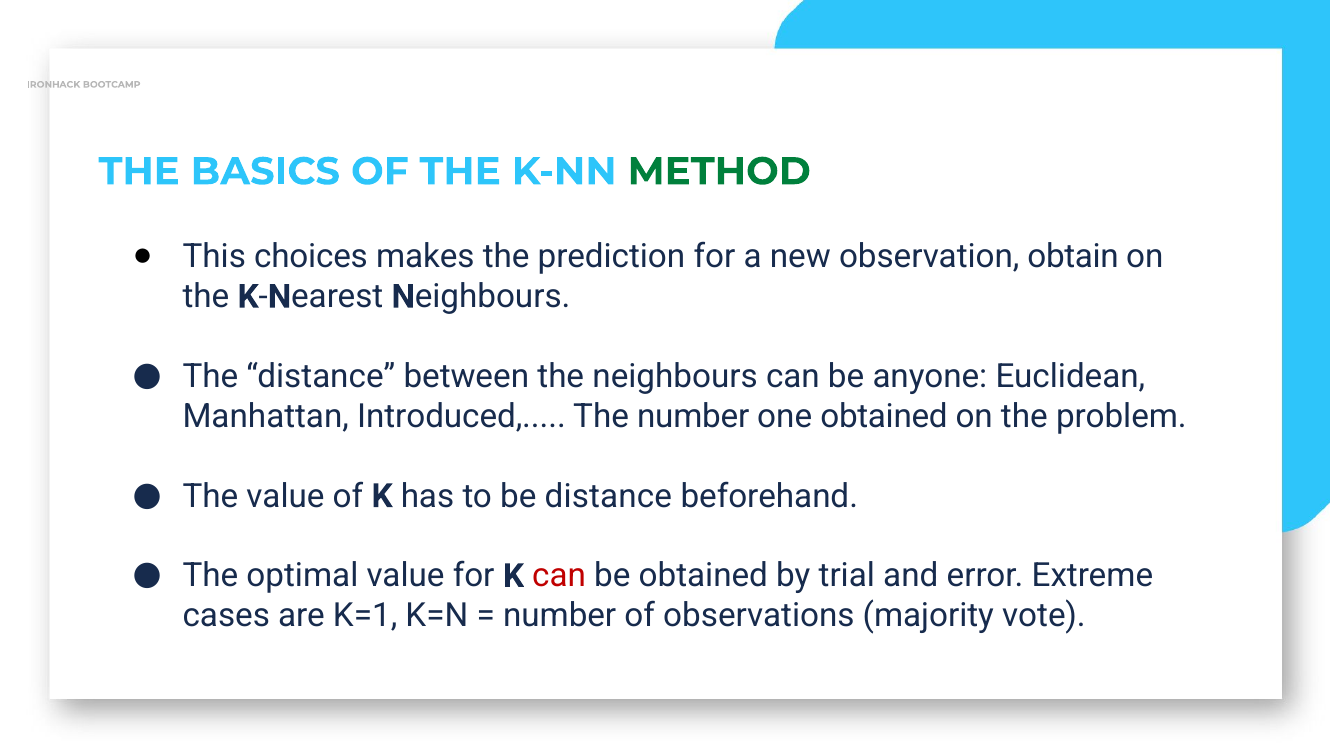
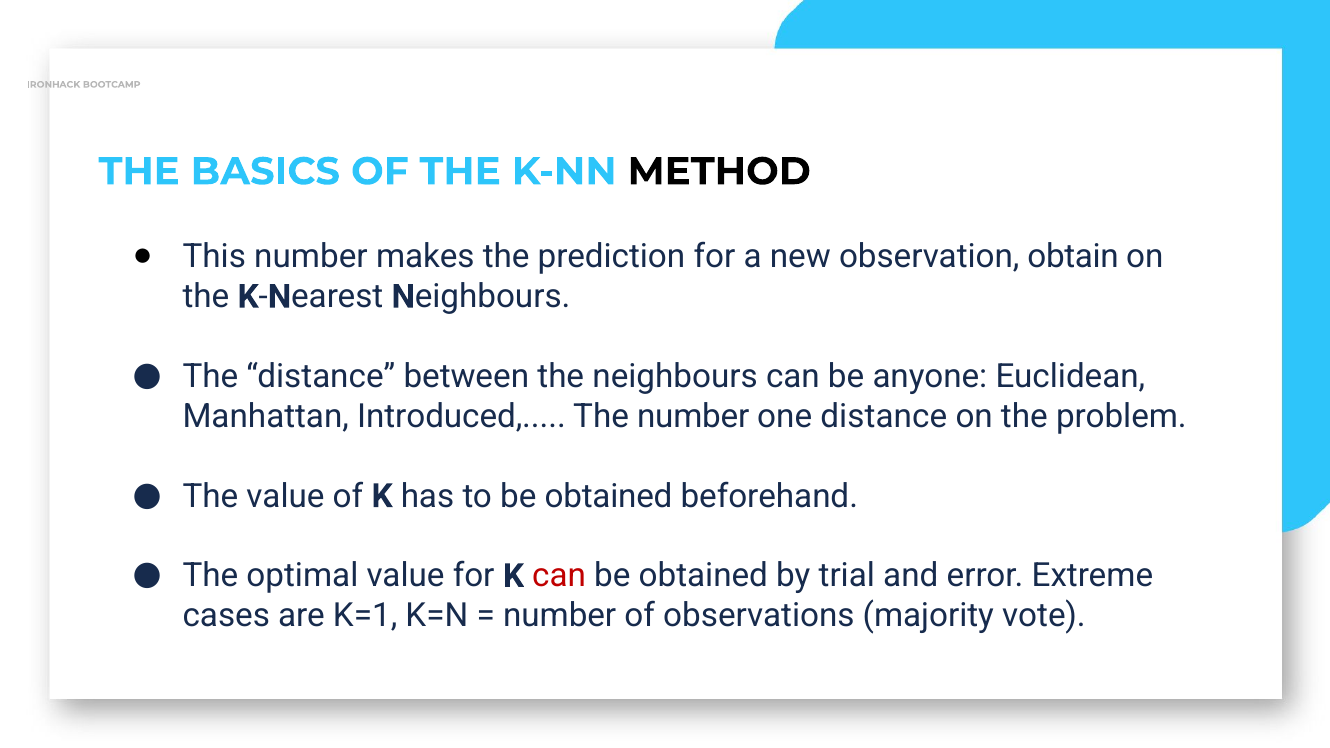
METHOD colour: green -> black (719, 172)
This choices: choices -> number (311, 257)
one obtained: obtained -> distance (884, 416)
to be distance: distance -> obtained (609, 496)
